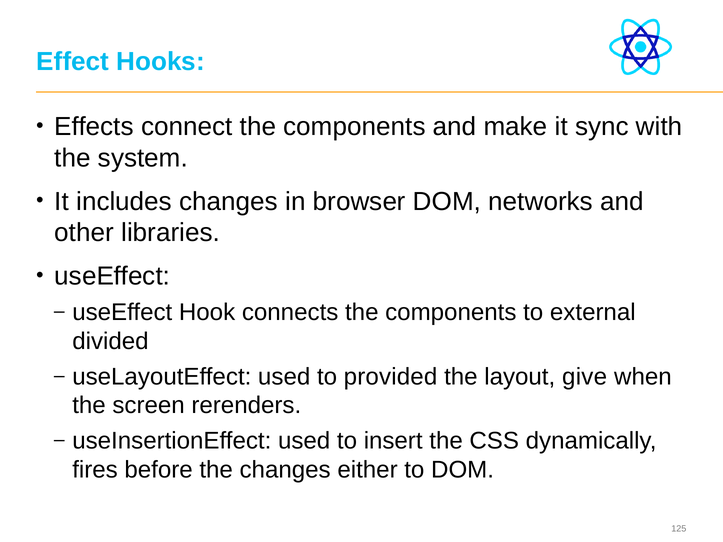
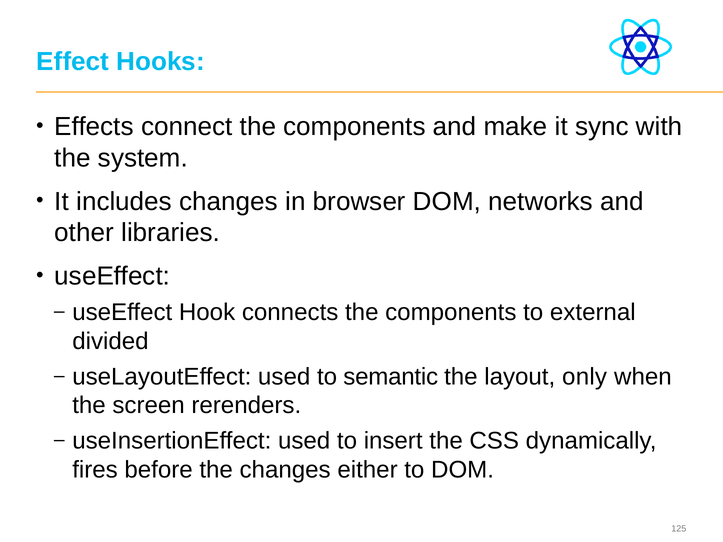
provided: provided -> semantic (391, 377)
give: give -> only (585, 377)
